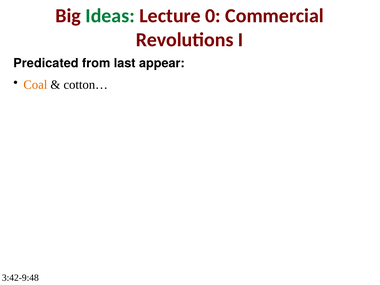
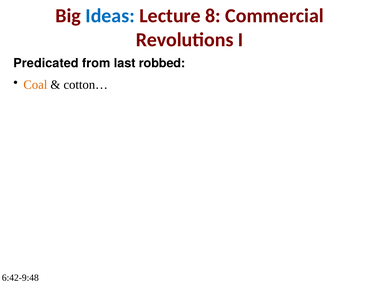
Ideas colour: green -> blue (110, 16)
0: 0 -> 8 (213, 16)
appear: appear -> robbed (162, 63)
3:42-9:48: 3:42-9:48 -> 6:42-9:48 (20, 278)
